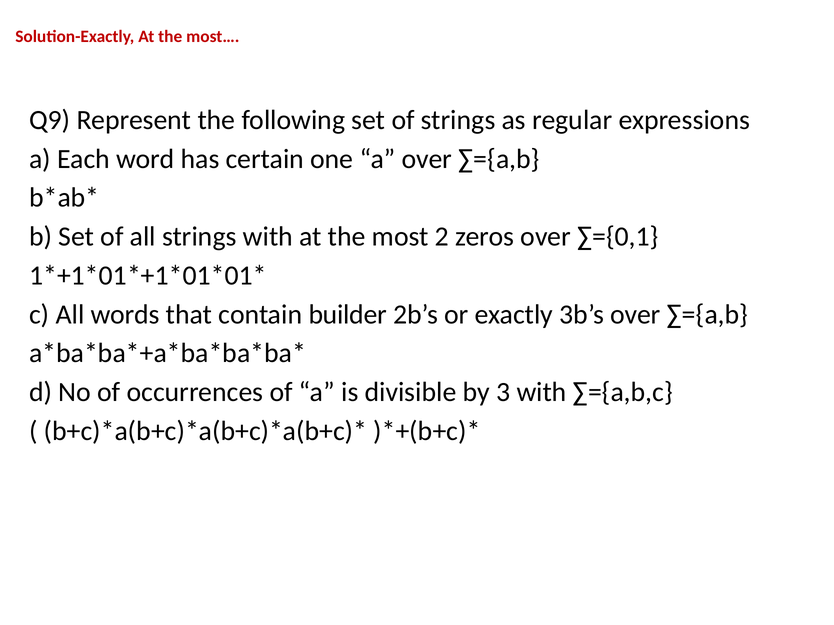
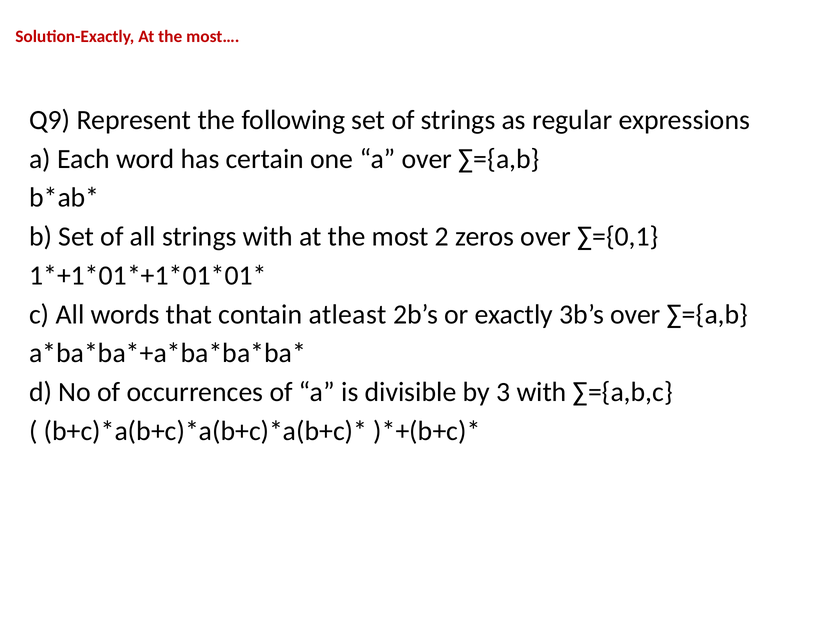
builder: builder -> atleast (348, 315)
